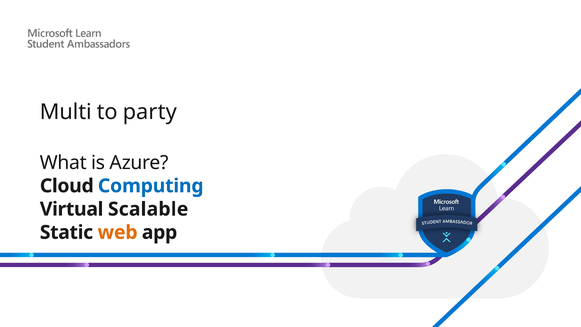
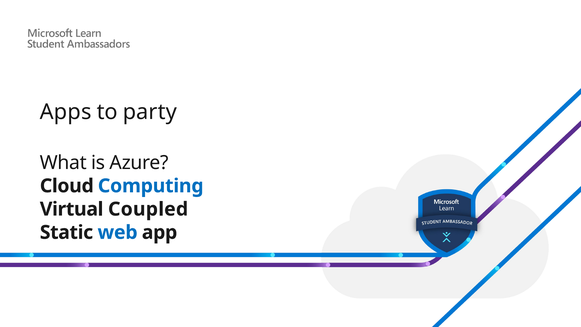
Multi: Multi -> Apps (66, 112)
Scalable: Scalable -> Coupled (148, 209)
web colour: orange -> blue (118, 232)
